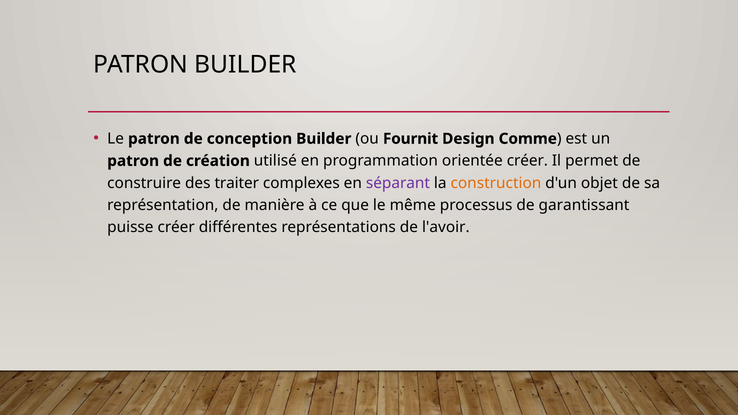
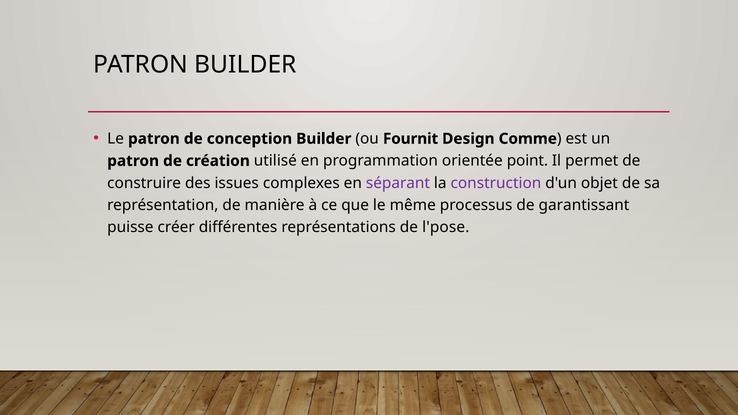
orientée créer: créer -> point (527, 161)
traiter: traiter -> issues (237, 183)
construction colour: orange -> purple (496, 183)
l'avoir: l'avoir -> l'pose (446, 227)
